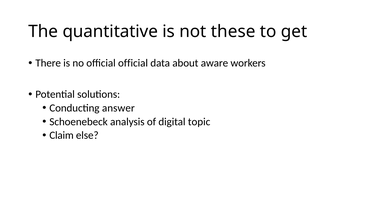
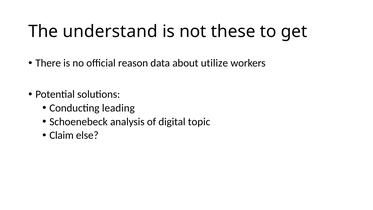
quantitative: quantitative -> understand (110, 31)
official official: official -> reason (133, 63)
aware: aware -> utilize (214, 63)
answer: answer -> leading (118, 108)
